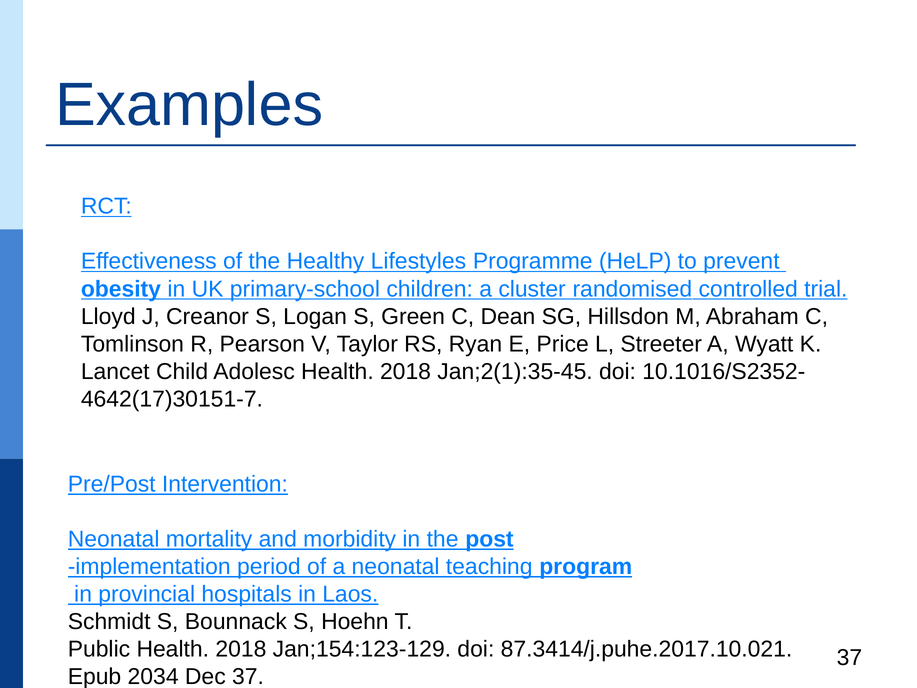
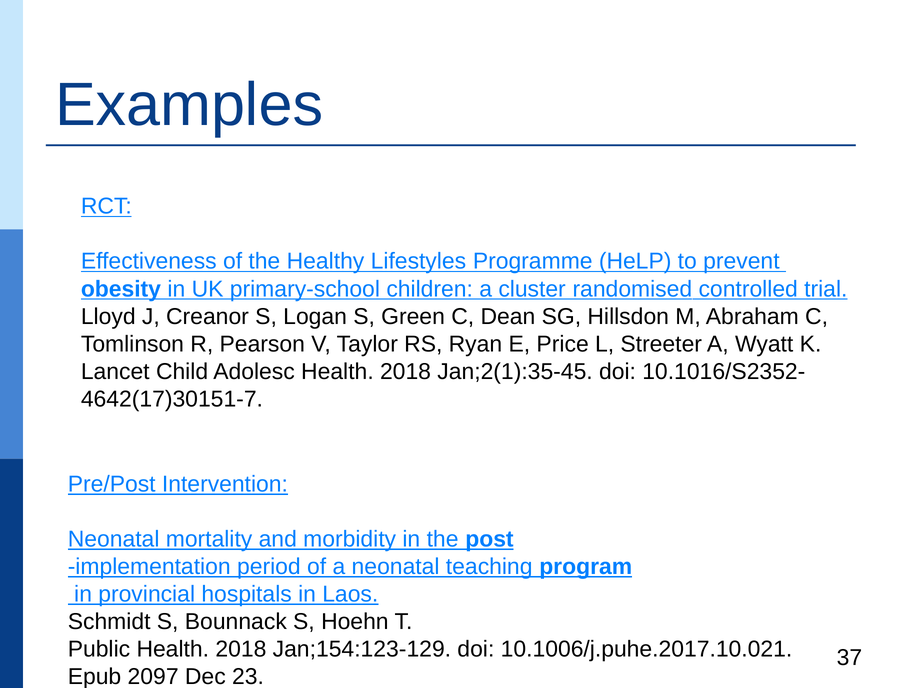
87.3414/j.puhe.2017.10.021: 87.3414/j.puhe.2017.10.021 -> 10.1006/j.puhe.2017.10.021 (646, 649)
2034: 2034 -> 2097 (153, 677)
Dec 37: 37 -> 23 (248, 677)
